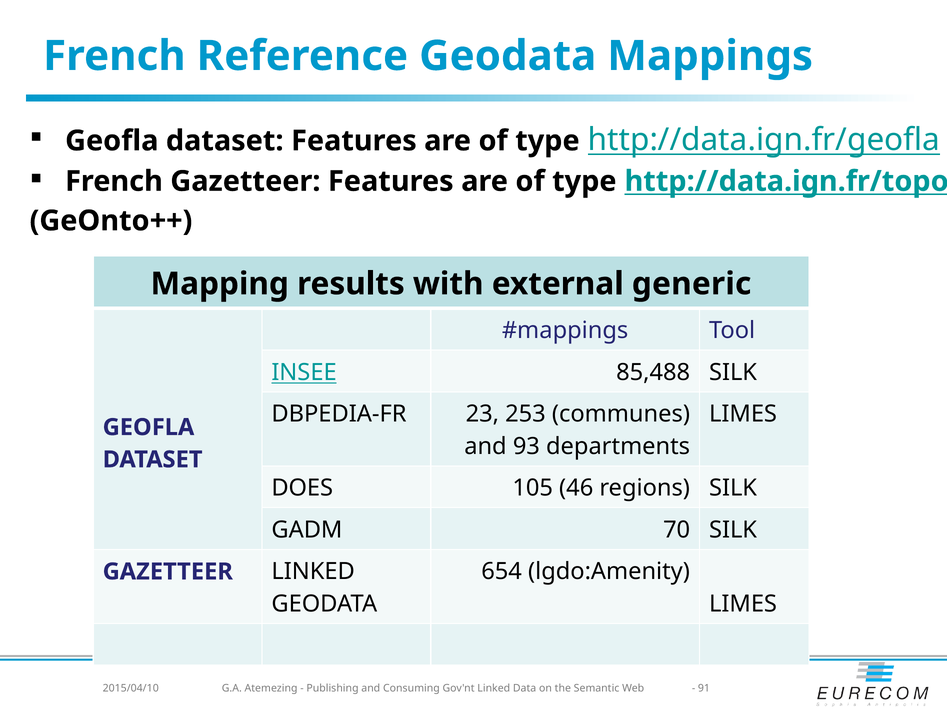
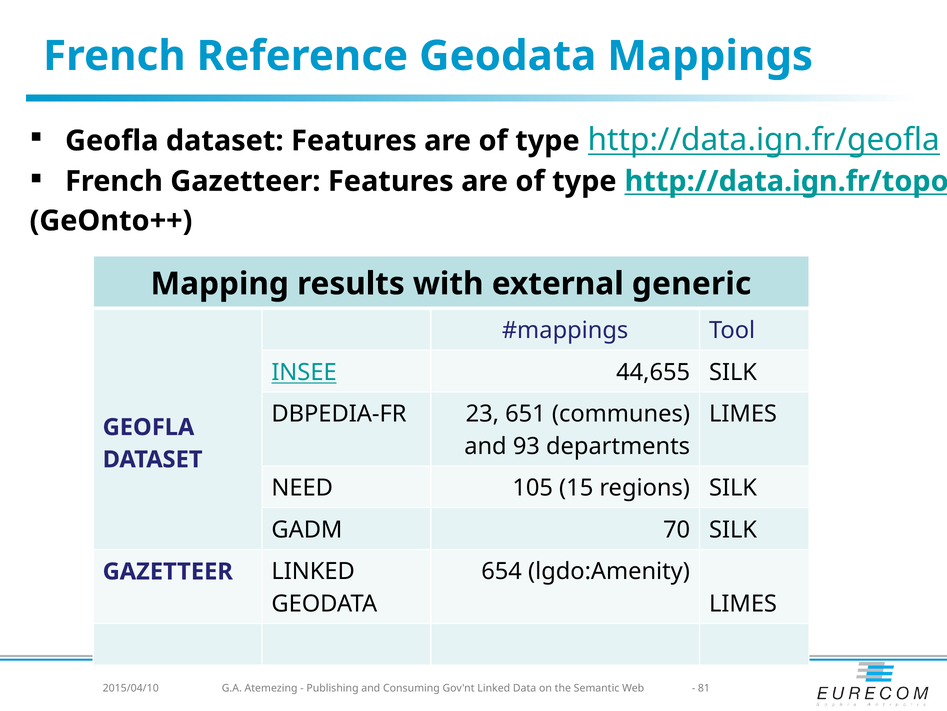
85,488: 85,488 -> 44,655 (653, 372)
253: 253 -> 651 (525, 414)
DOES: DOES -> NEED (302, 488)
46: 46 -> 15 (576, 488)
91: 91 -> 81 (704, 688)
